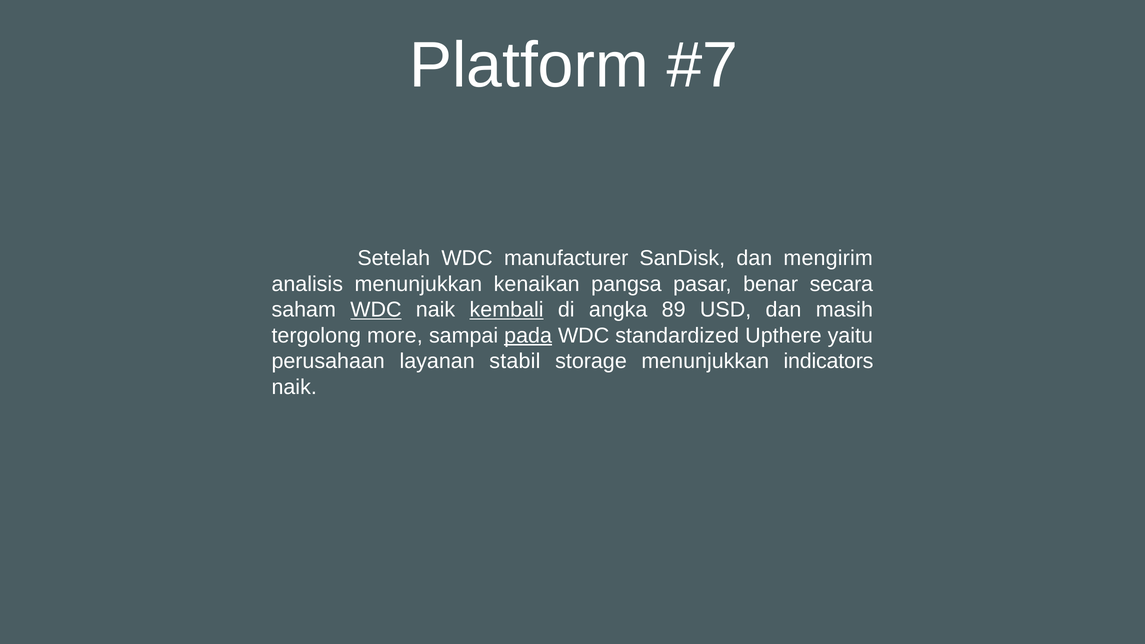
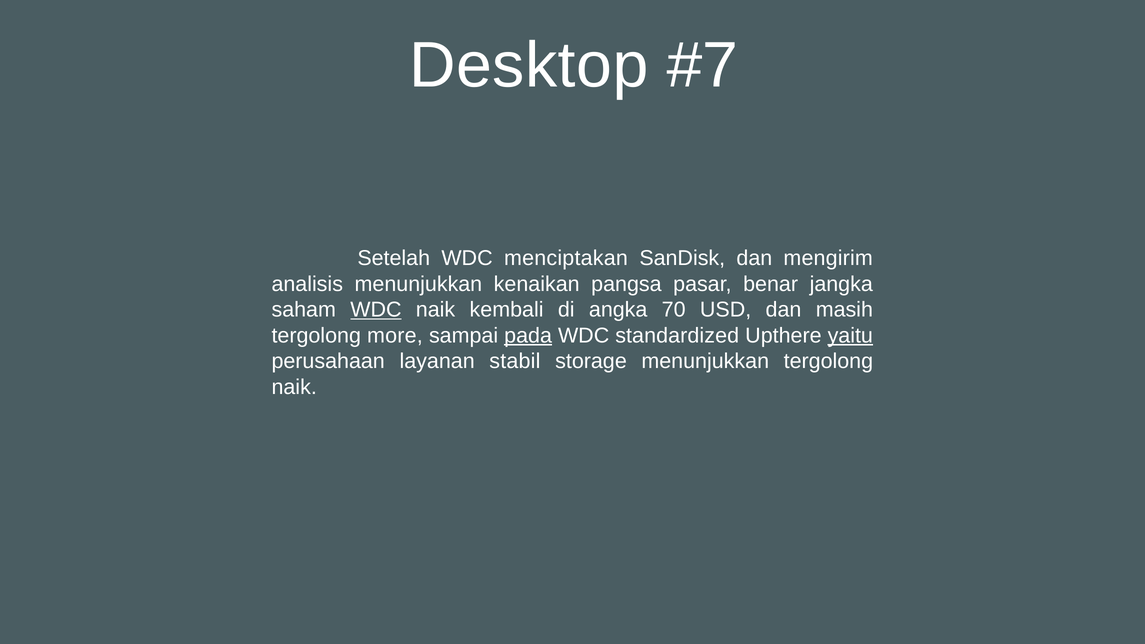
Platform: Platform -> Desktop (529, 65)
manufacturer: manufacturer -> menciptakan (566, 258)
secara: secara -> jangka (841, 284)
kembali underline: present -> none (507, 310)
89: 89 -> 70 (674, 310)
yaitu underline: none -> present (850, 335)
menunjukkan indicators: indicators -> tergolong (828, 361)
